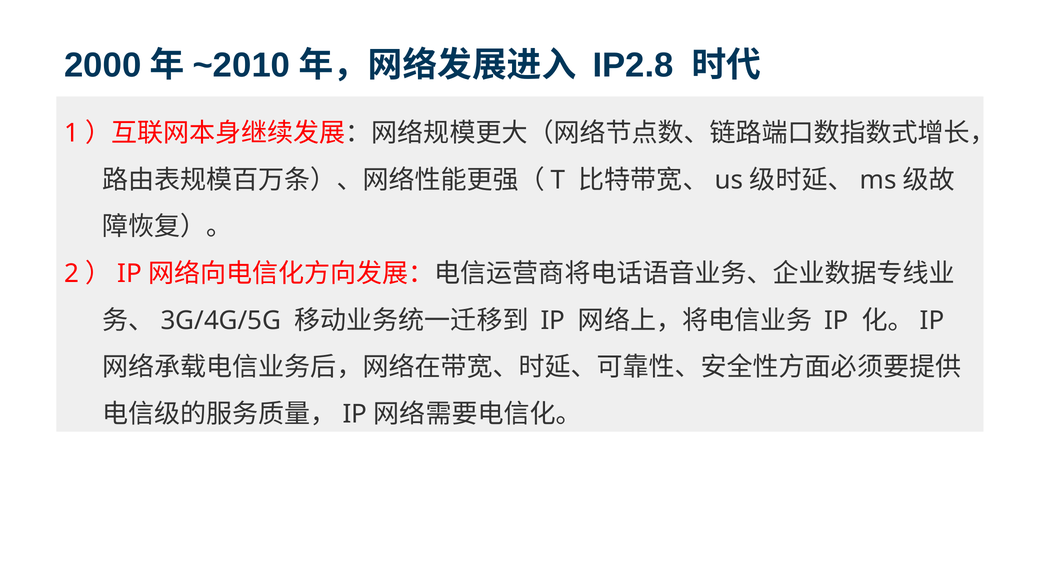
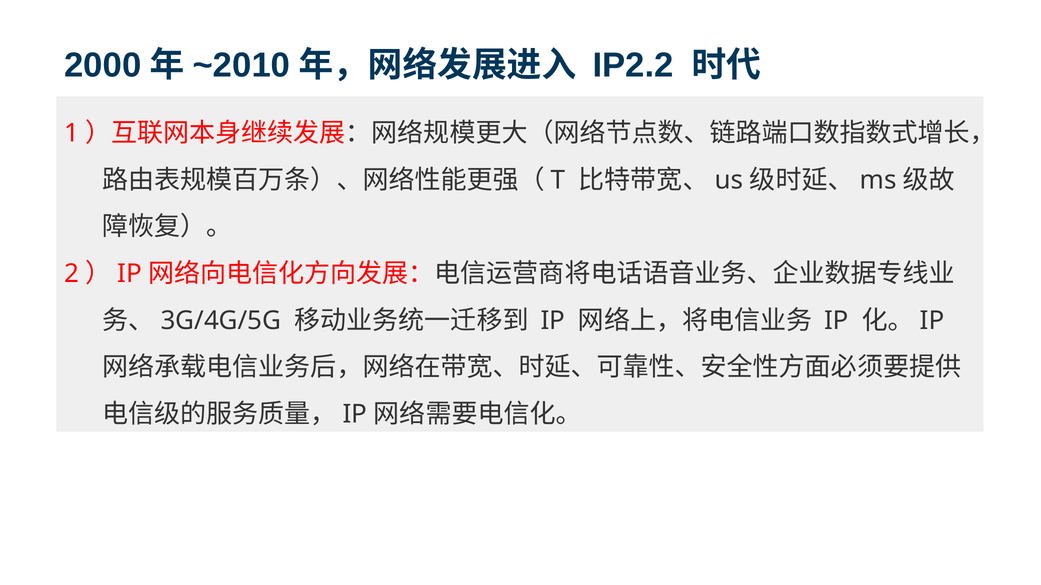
IP2.8: IP2.8 -> IP2.2 (633, 66)
